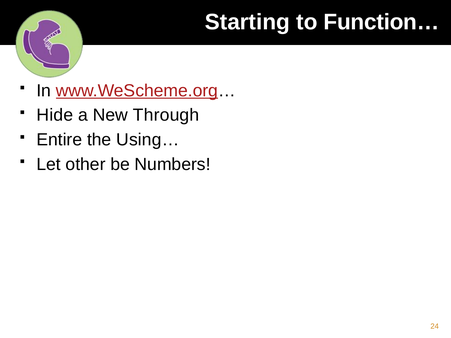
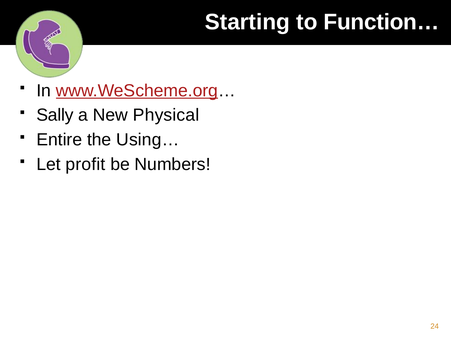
Hide: Hide -> Sally (55, 115)
Through: Through -> Physical (166, 115)
other: other -> profit (85, 164)
